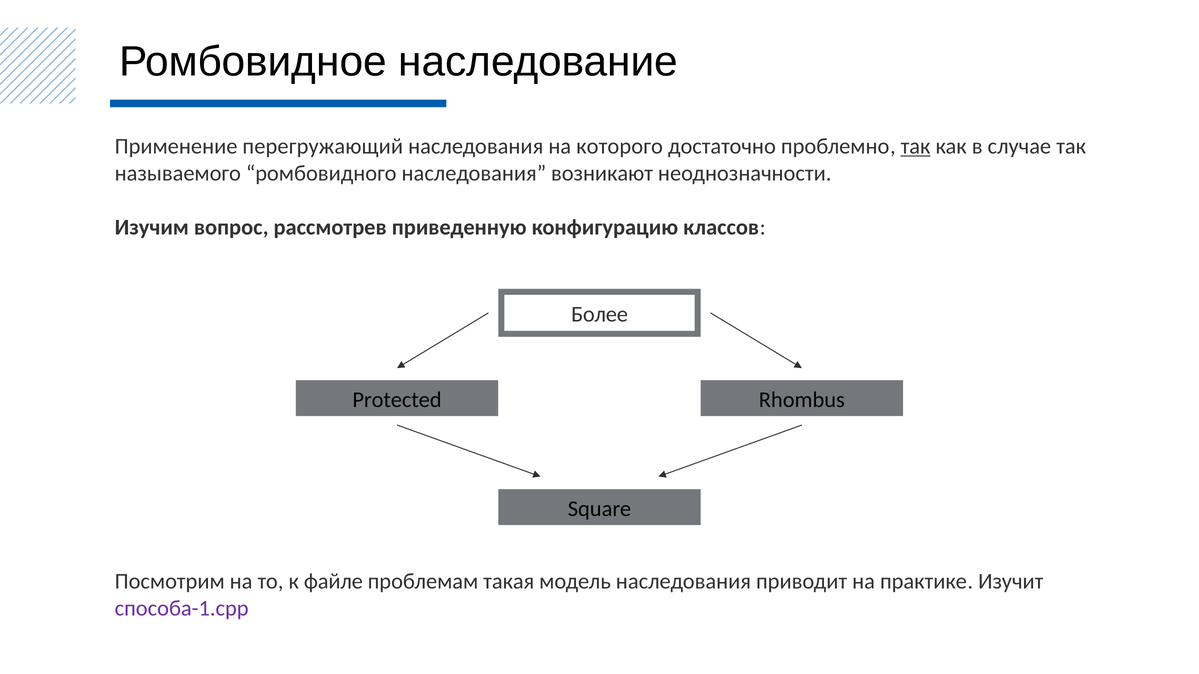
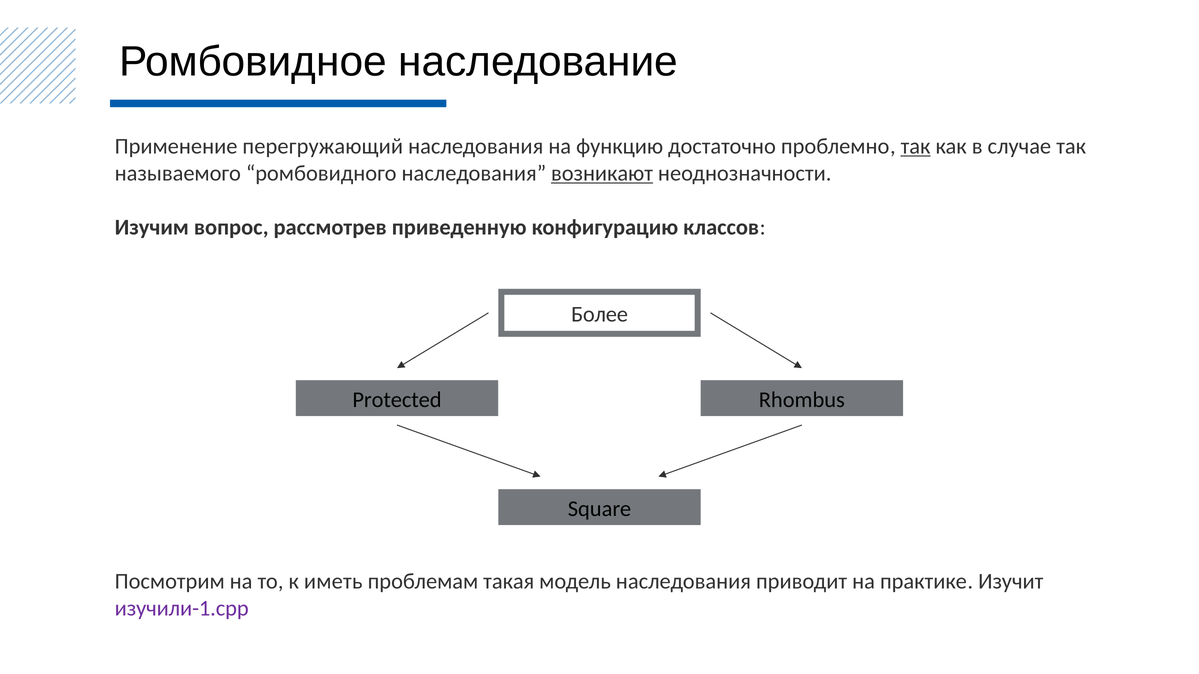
которого: которого -> функцию (620, 146)
возникают underline: none -> present (602, 173)
файле: файле -> иметь (333, 582)
способа-1.cpp: способа-1.cpp -> изучили-1.cpp (182, 609)
